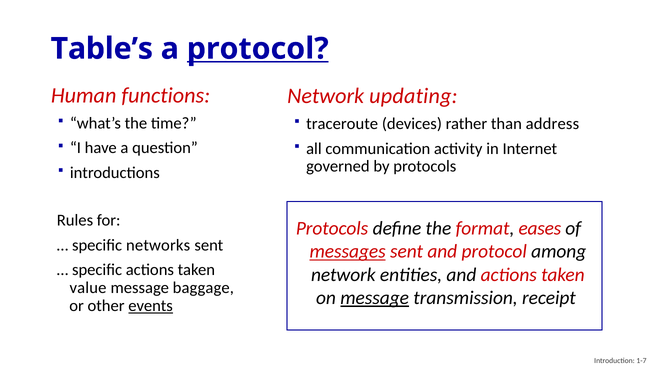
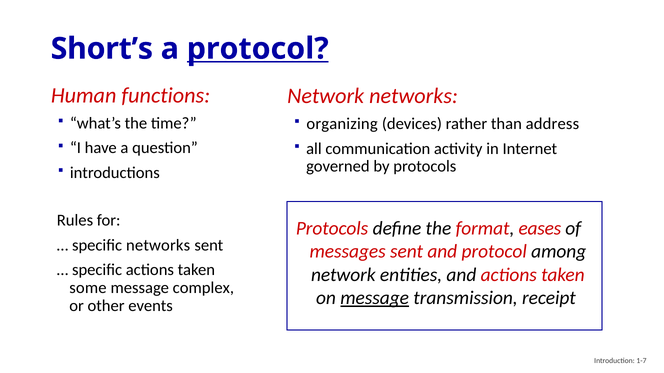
Table’s: Table’s -> Short’s (102, 49)
Network updating: updating -> networks (414, 96)
traceroute: traceroute -> organizing (342, 124)
messages underline: present -> none (348, 252)
value: value -> some (88, 288)
baggage: baggage -> complex (203, 288)
events underline: present -> none (151, 306)
